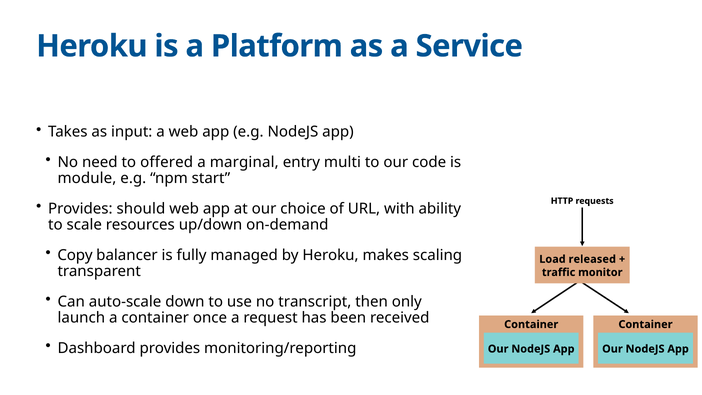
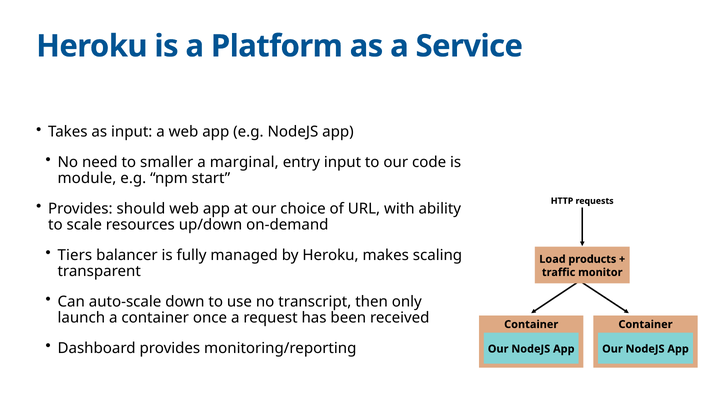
offered: offered -> smaller (167, 162)
entry multi: multi -> input (343, 162)
Copy: Copy -> Tiers (75, 255)
released: released -> products (592, 259)
